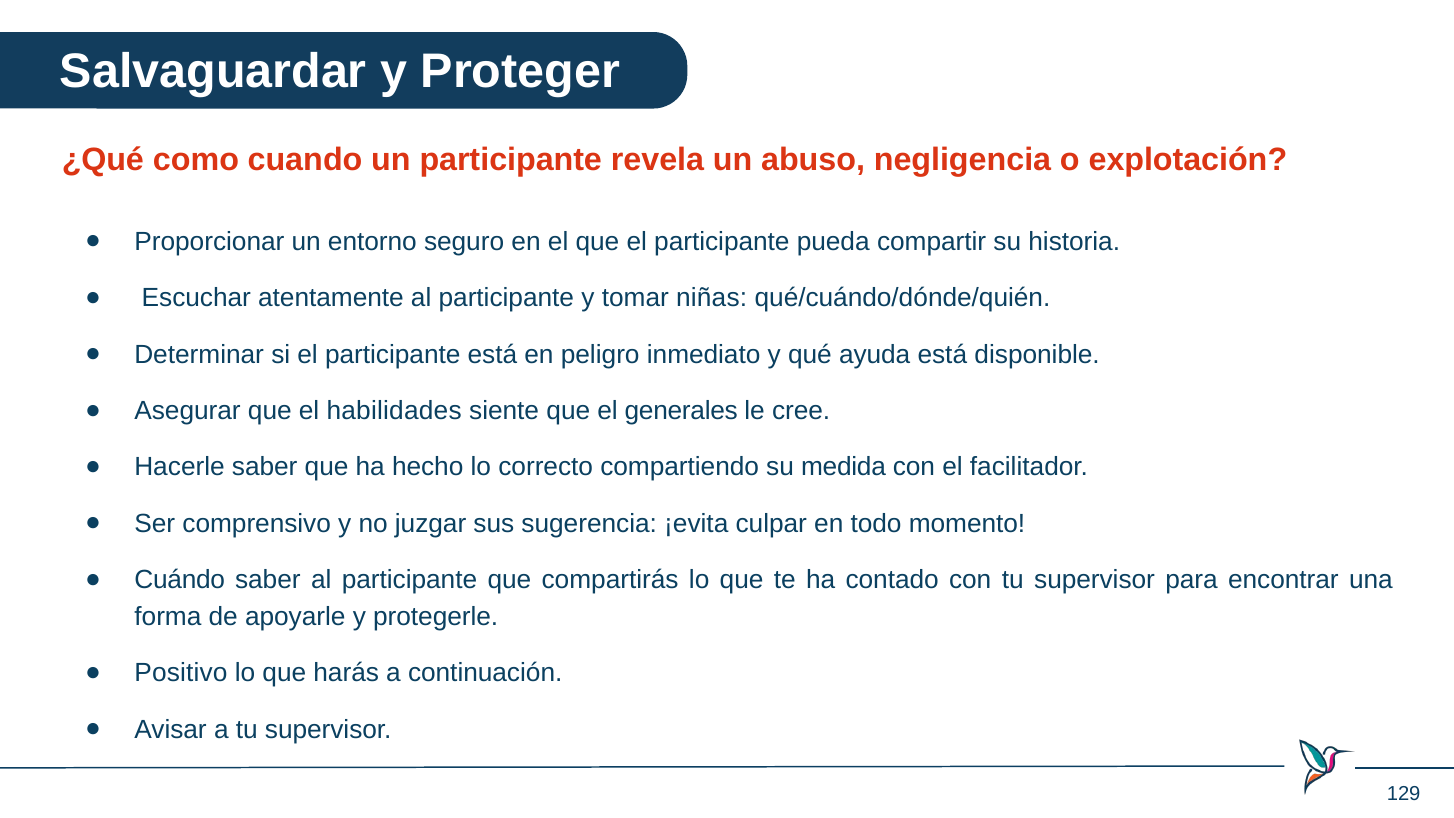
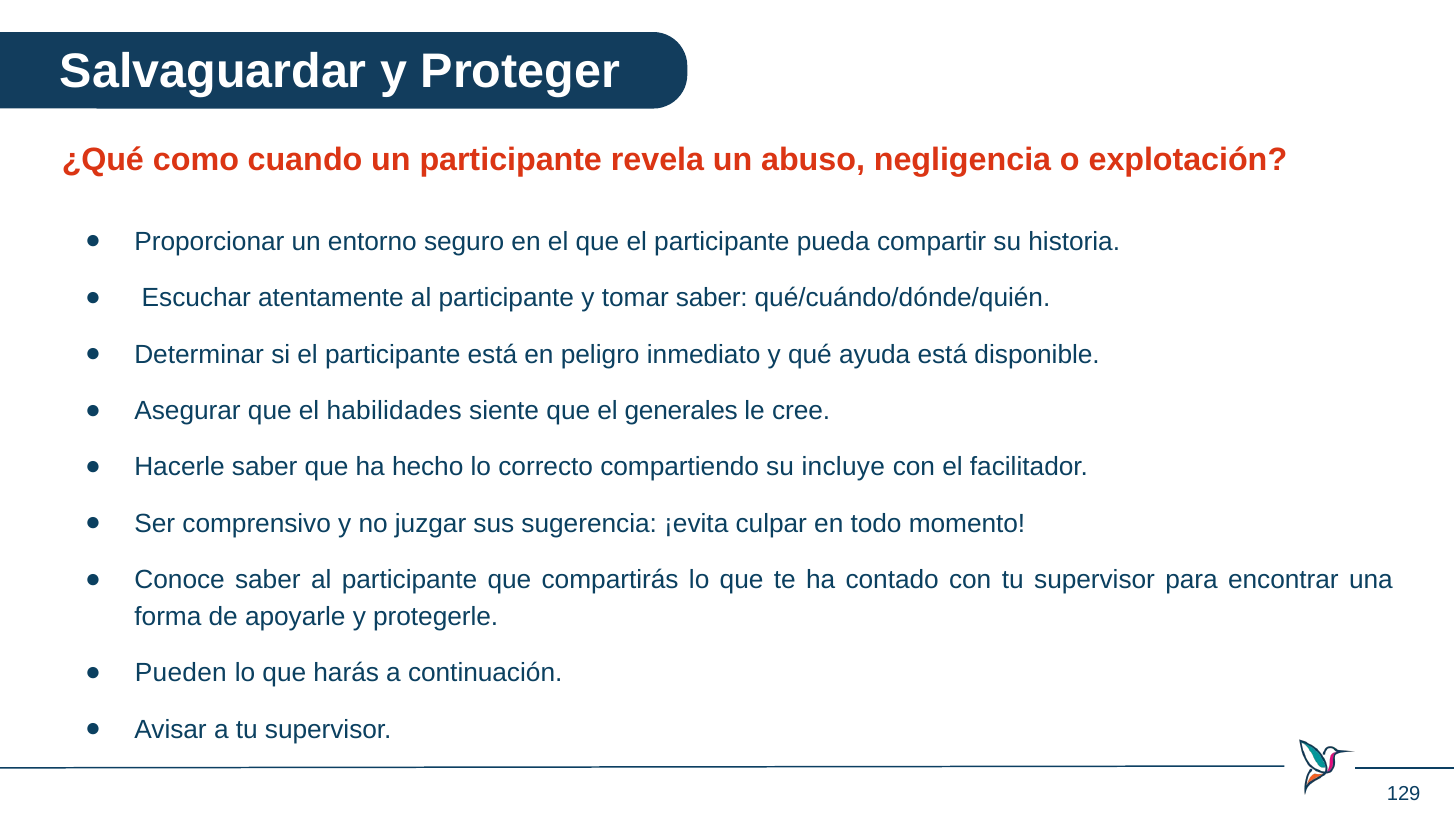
tomar niñas: niñas -> saber (712, 298)
medida: medida -> incluye (843, 467)
Cuándo: Cuándo -> Conoce (180, 580)
Positivo: Positivo -> Pueden (181, 673)
